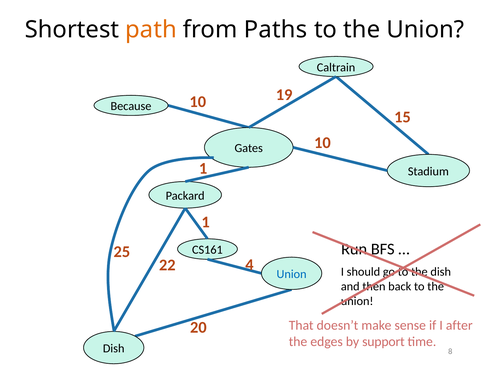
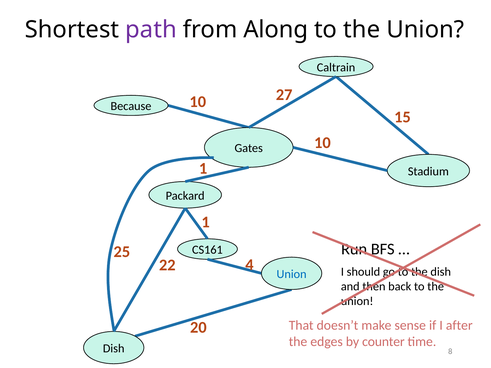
path colour: orange -> purple (151, 30)
Paths: Paths -> Along (276, 30)
19: 19 -> 27 (284, 95)
support: support -> counter (383, 342)
